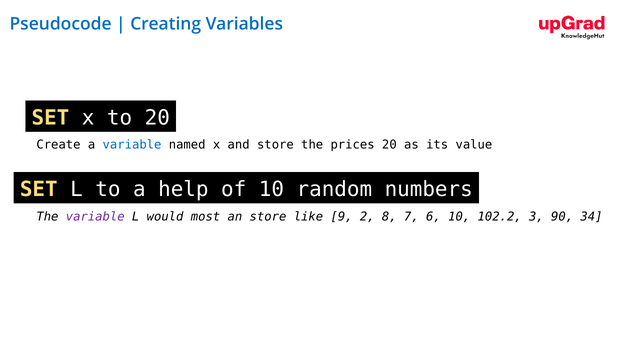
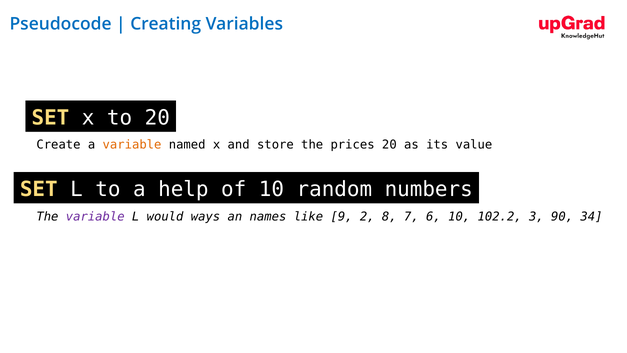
variable colour: blue -> orange (132, 145)
most: most -> ways (206, 216)
an store: store -> names (268, 216)
